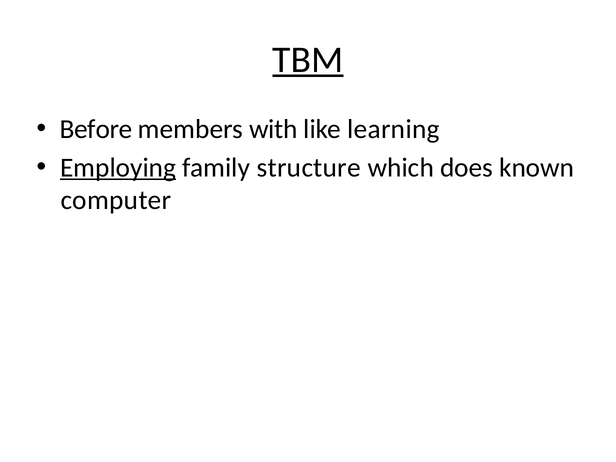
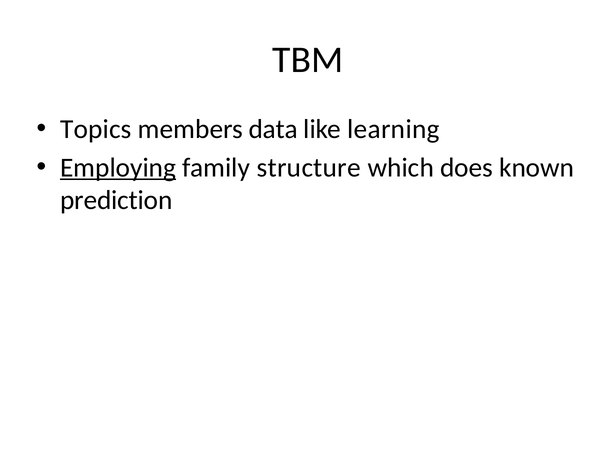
TBM underline: present -> none (308, 60)
Before: Before -> Topics (96, 129)
with: with -> data (273, 129)
computer: computer -> prediction (116, 200)
